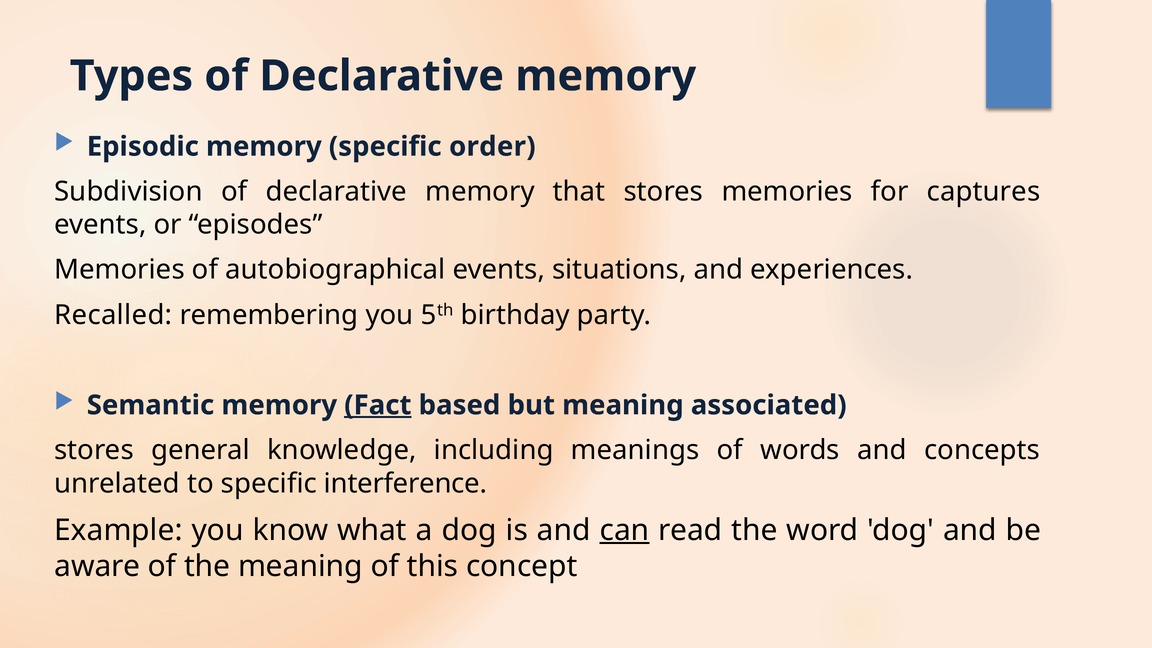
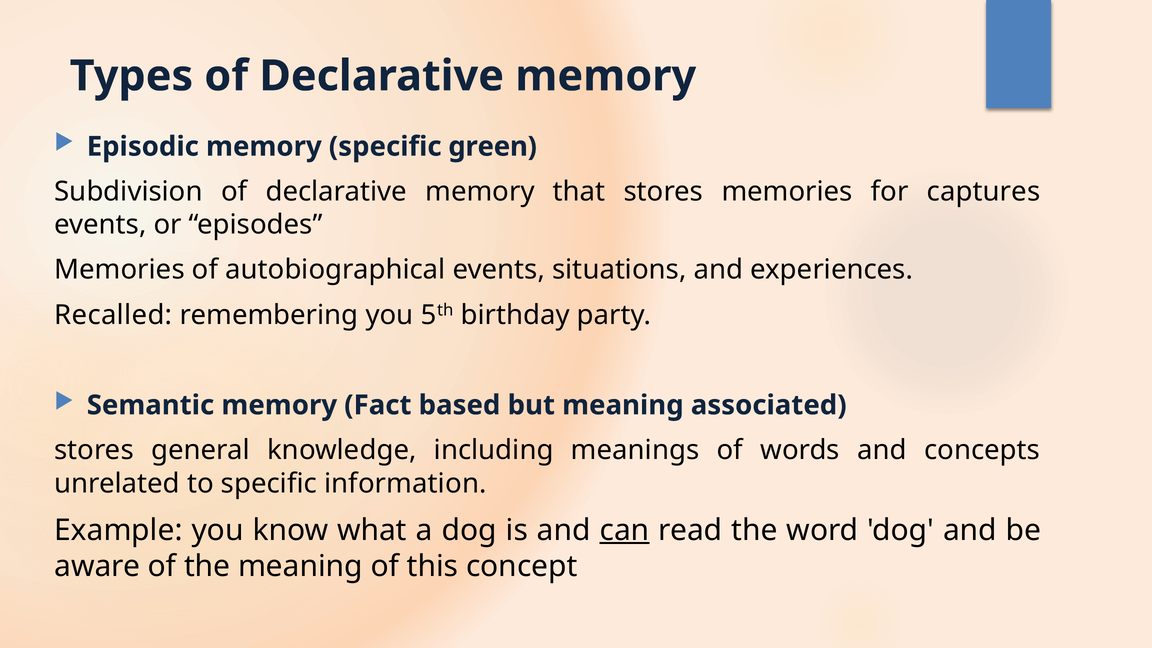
order: order -> green (493, 147)
Fact underline: present -> none (378, 405)
interference: interference -> information (405, 483)
